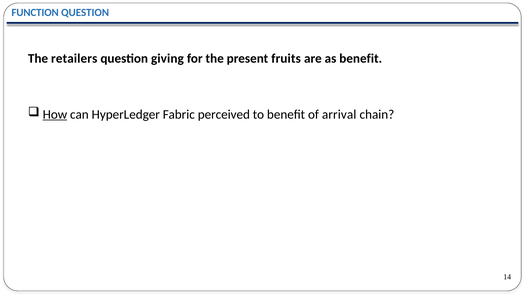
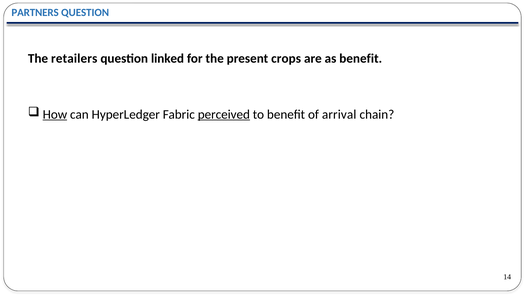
FUNCTION: FUNCTION -> PARTNERS (35, 13)
giving: giving -> linked (168, 59)
fruits: fruits -> crops (286, 59)
perceived underline: none -> present (224, 115)
